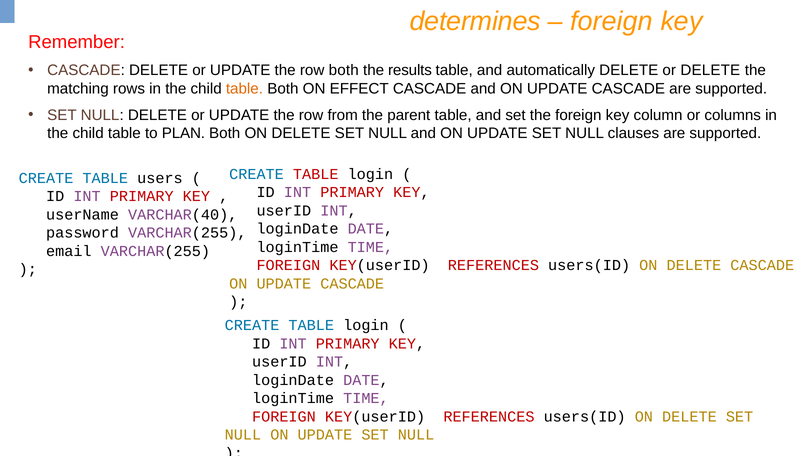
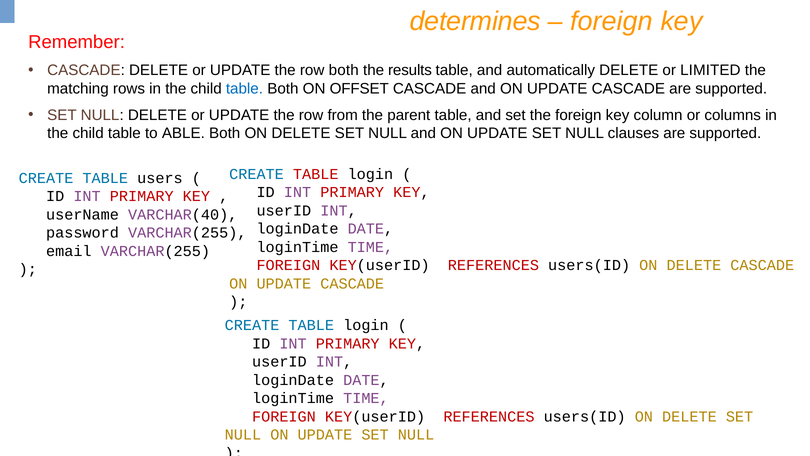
or DELETE: DELETE -> LIMITED (710, 70)
table colour: orange -> blue (244, 89)
EFFECT: EFFECT -> OFFSET (359, 89)
PLAN: PLAN -> ABLE (183, 133)
